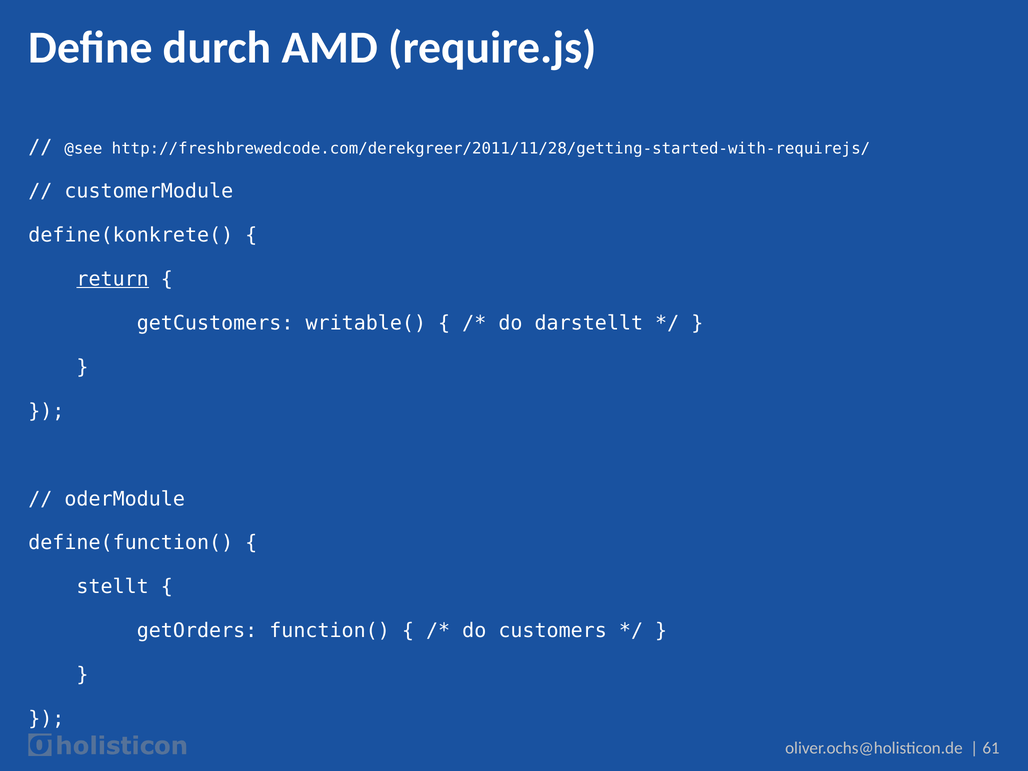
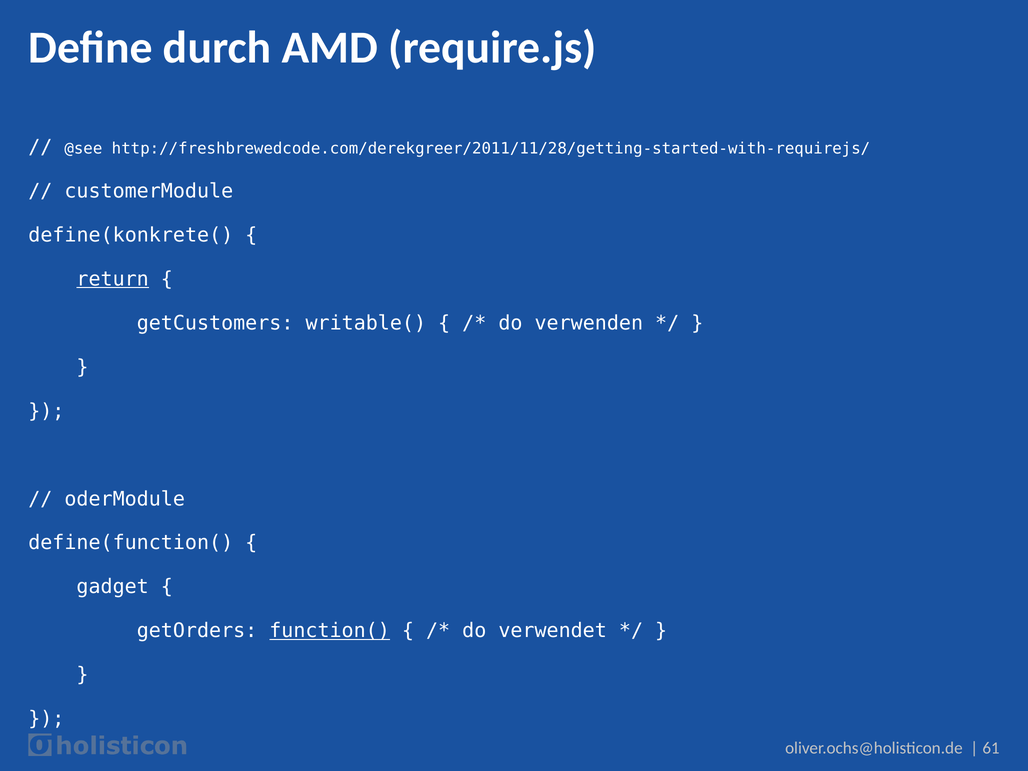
darstellt: darstellt -> verwenden (589, 323)
stellt: stellt -> gadget (113, 587)
function( underline: none -> present (330, 631)
customers: customers -> verwendet (553, 631)
